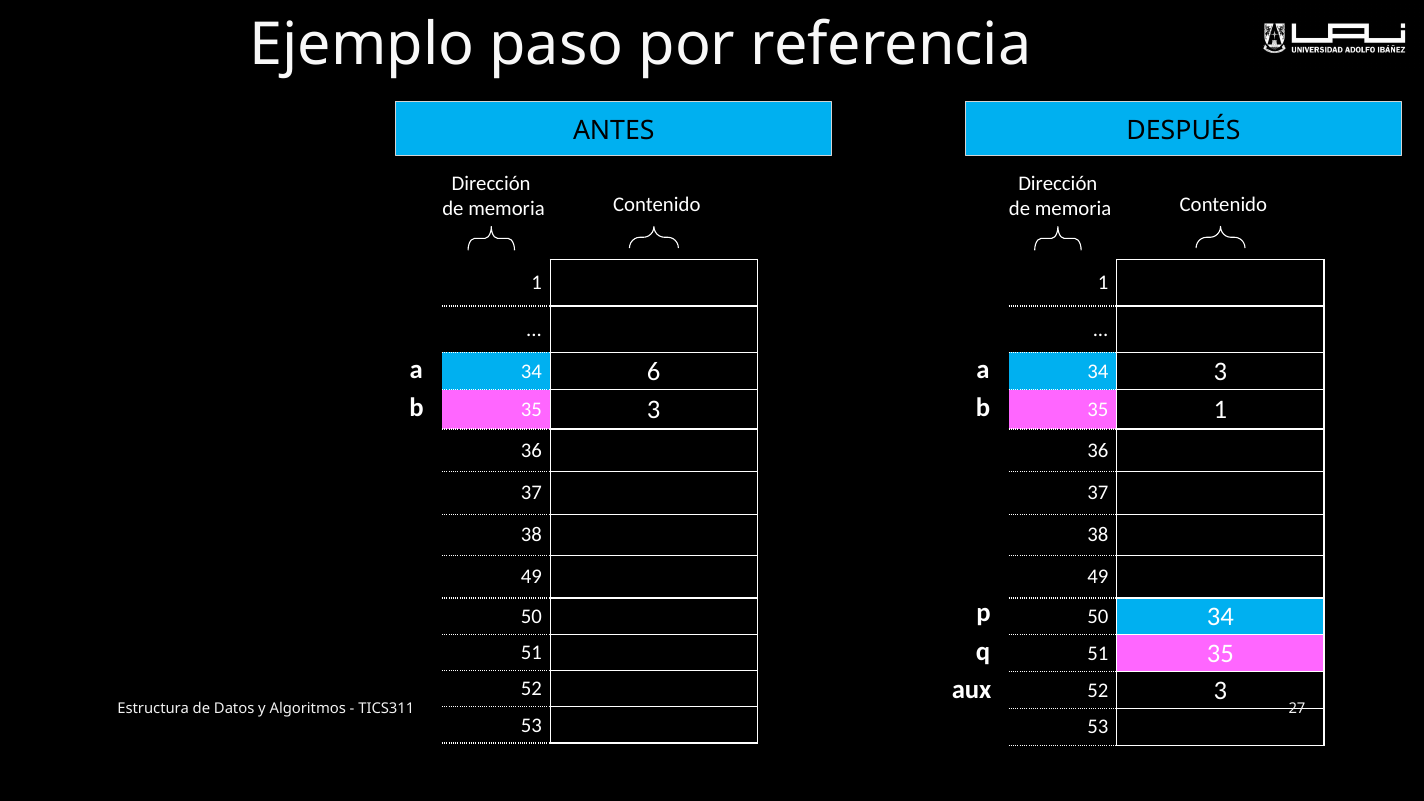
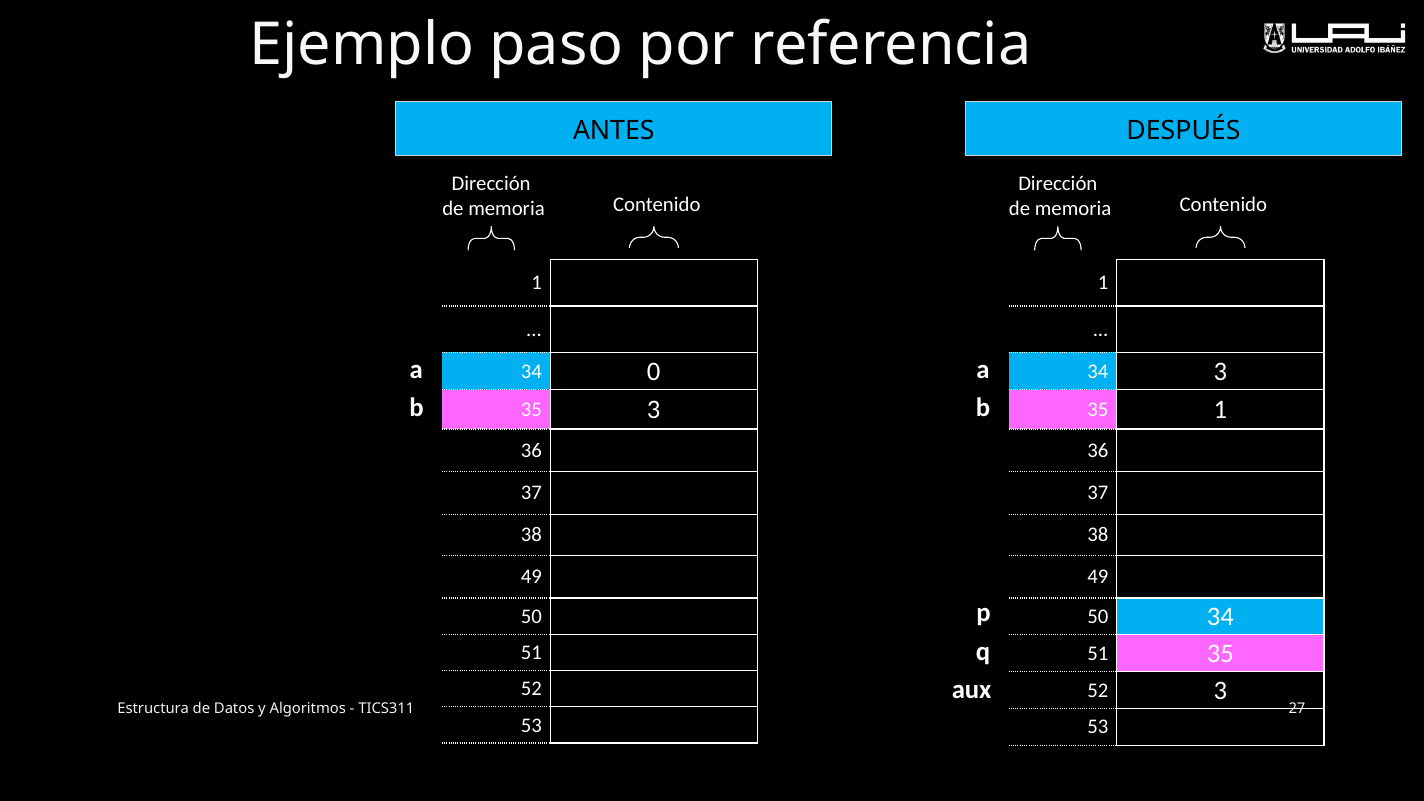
6: 6 -> 0 (654, 371)
